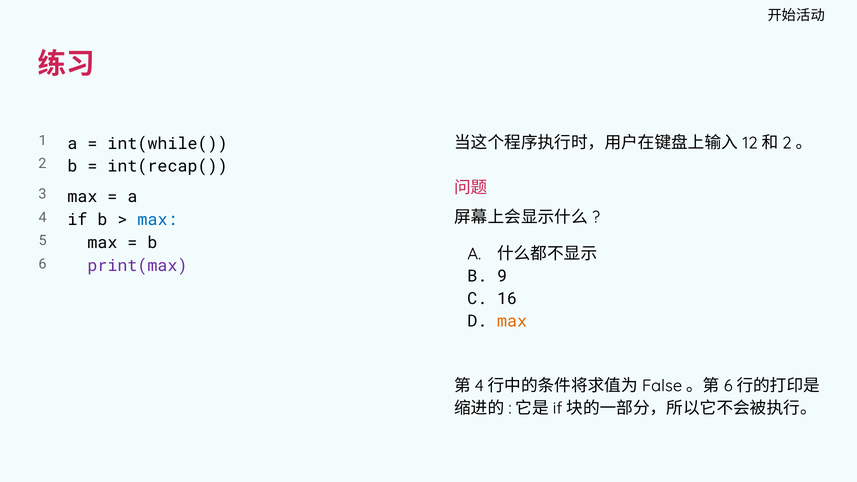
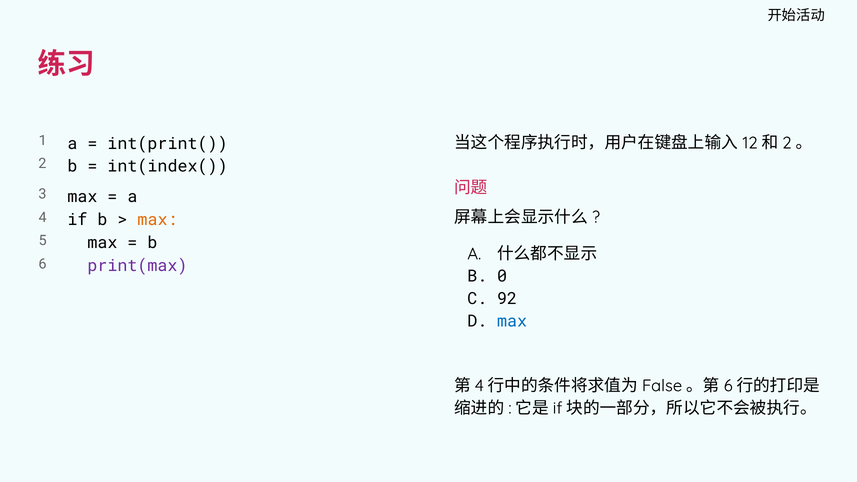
int(while(: int(while( -> int(print( (168, 144)
int(recap(: int(recap( -> int(index( (168, 167)
max colour: blue -> orange (158, 220)
9: 9 -> 0 (502, 276)
16: 16 -> 92 (507, 299)
max colour: orange -> blue (512, 321)
